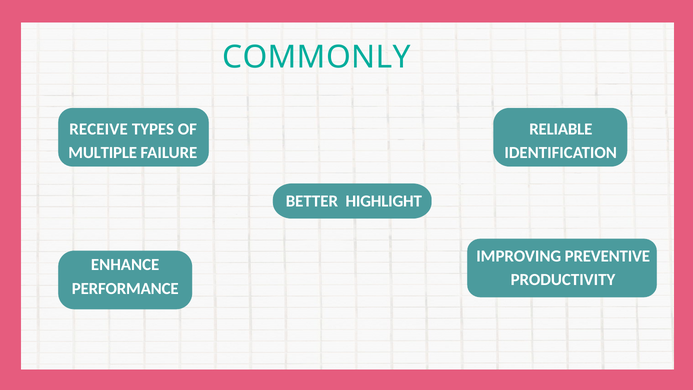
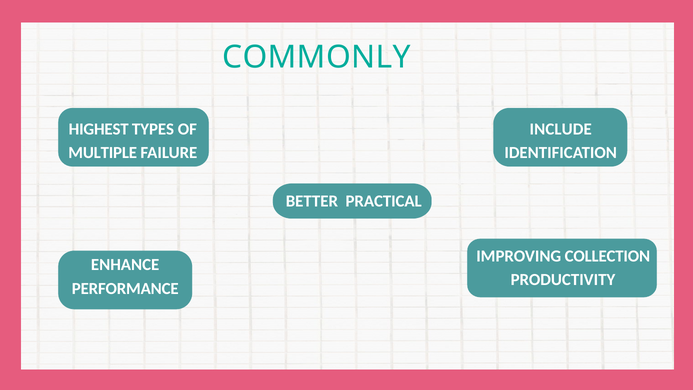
RECEIVE: RECEIVE -> HIGHEST (99, 129)
RELIABLE: RELIABLE -> INCLUDE (561, 129)
HIGHLIGHT: HIGHLIGHT -> PRACTICAL (384, 201)
PREVENTIVE: PREVENTIVE -> COLLECTION (607, 256)
